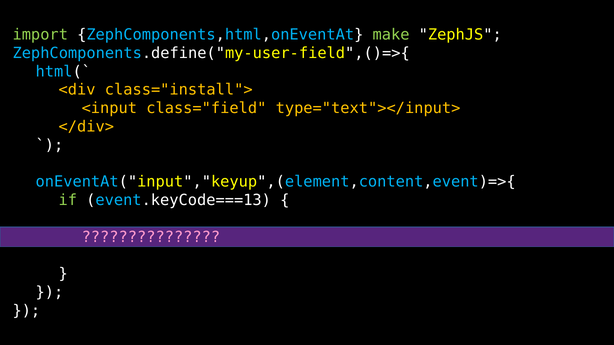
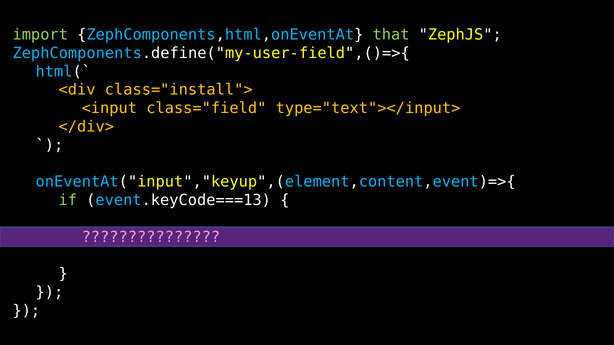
make: make -> that (391, 35)
